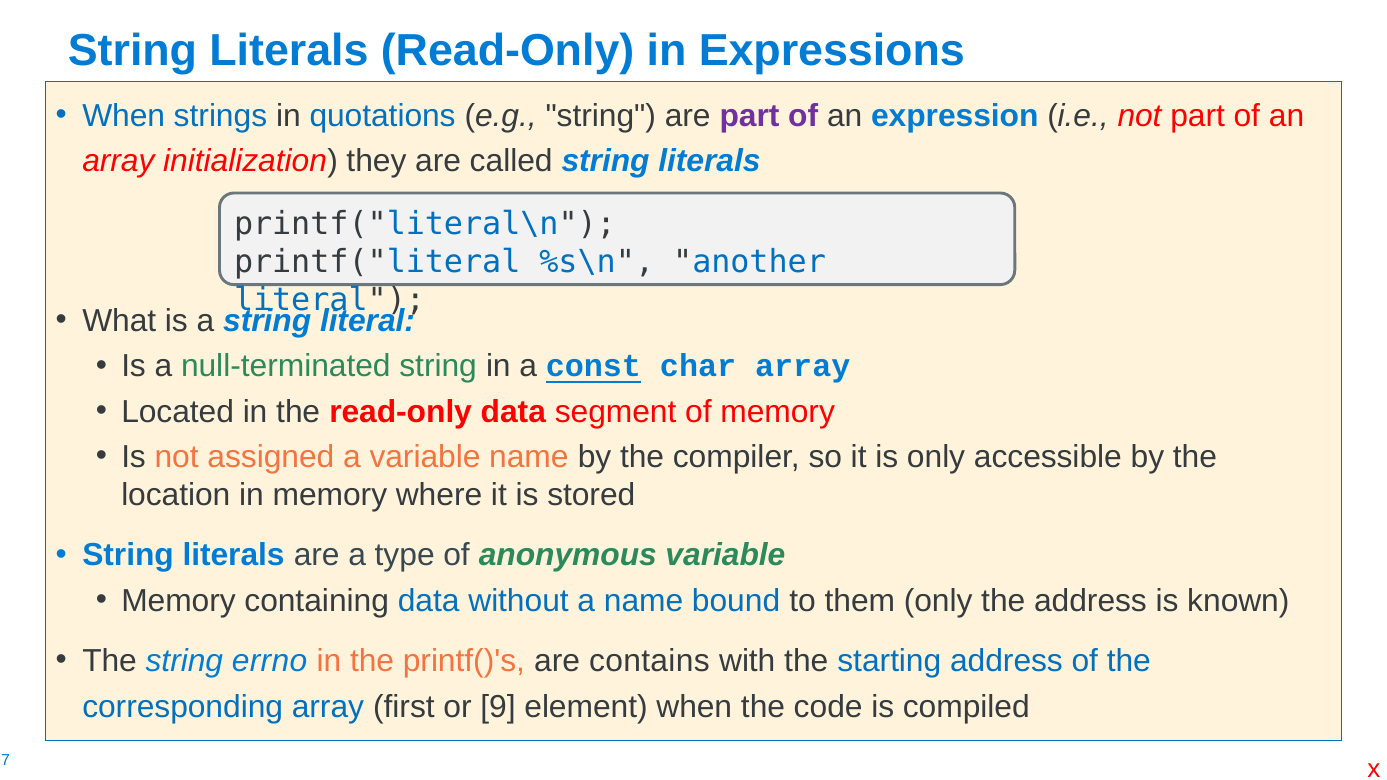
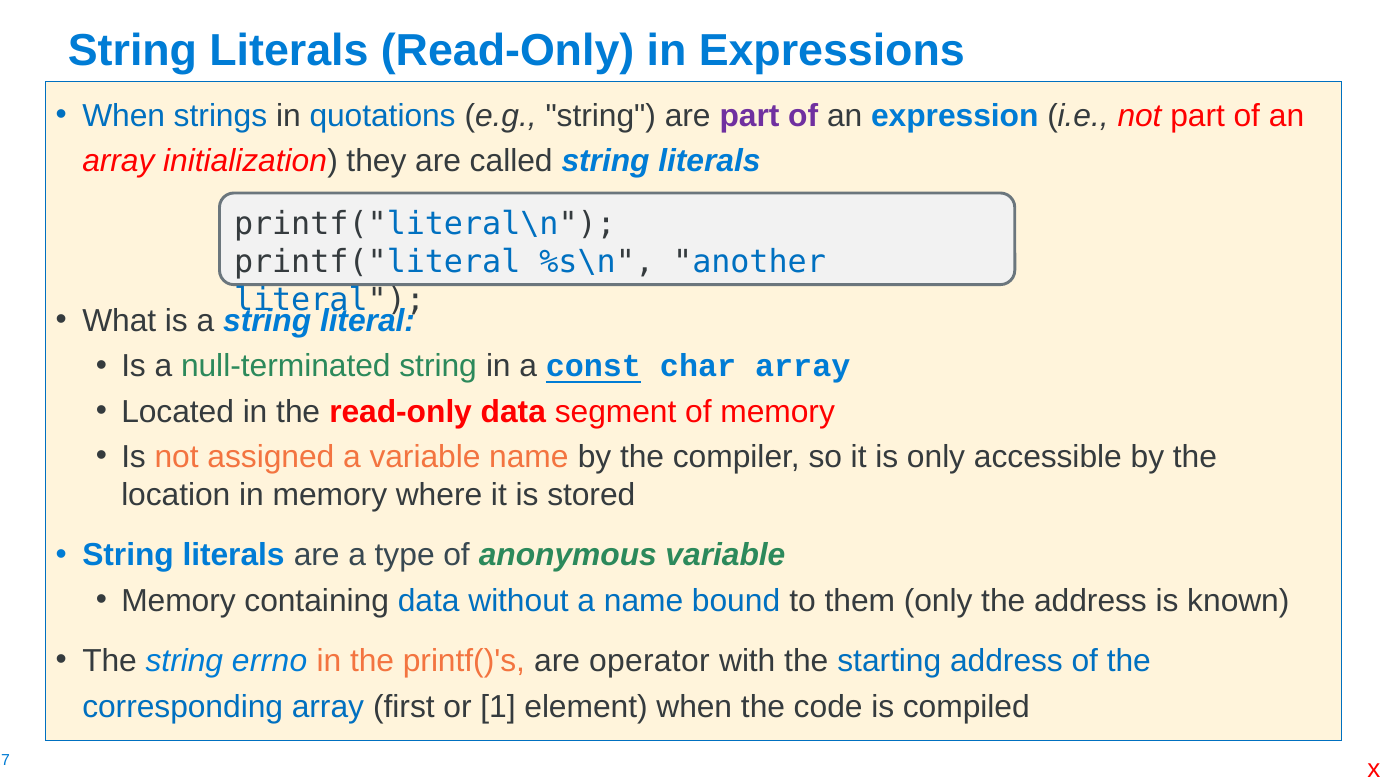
contains: contains -> operator (649, 661)
9: 9 -> 1 (498, 707)
